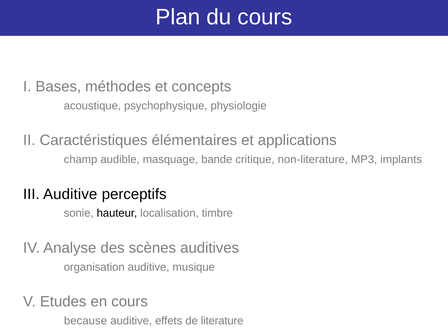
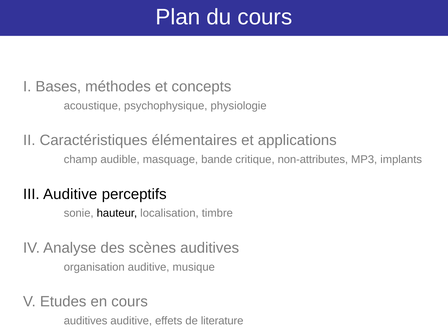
non-literature: non-literature -> non-attributes (313, 160)
because: because -> auditives (86, 321)
